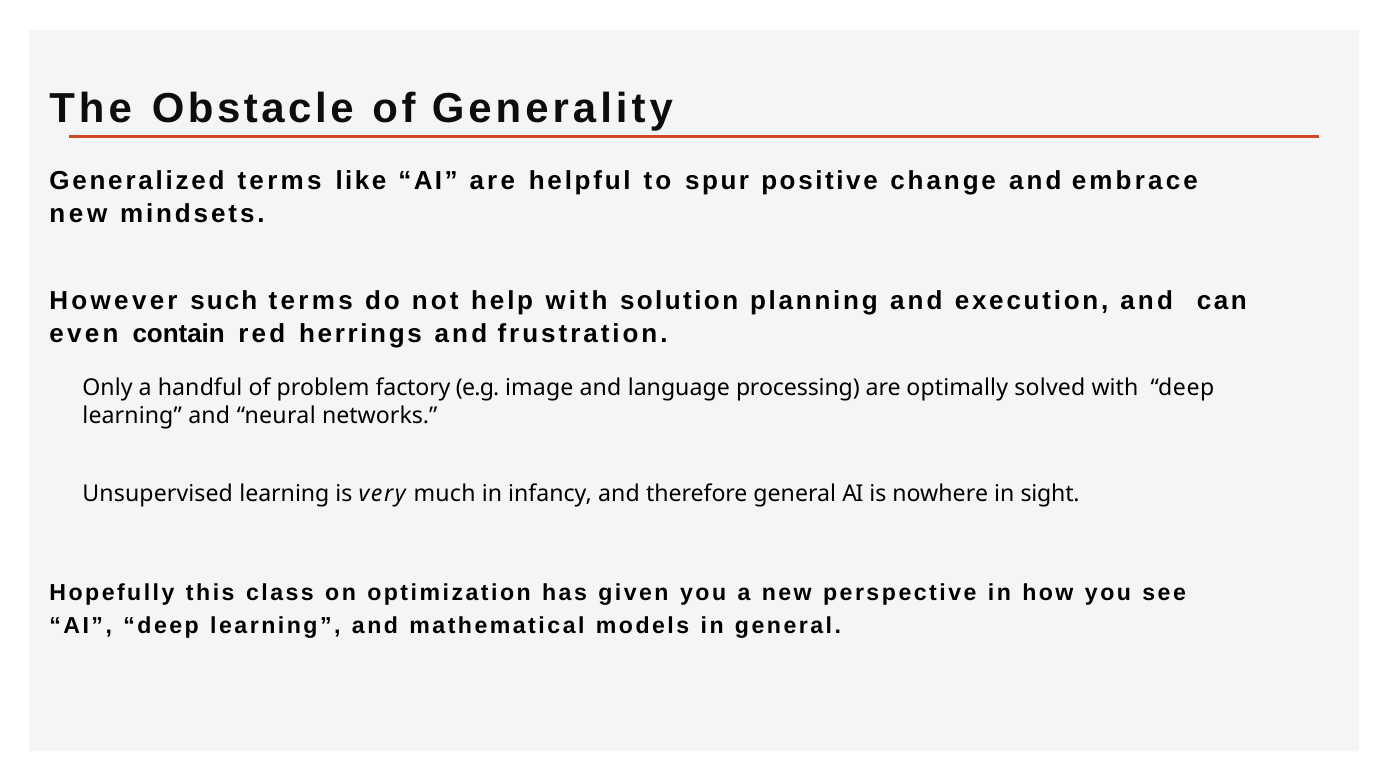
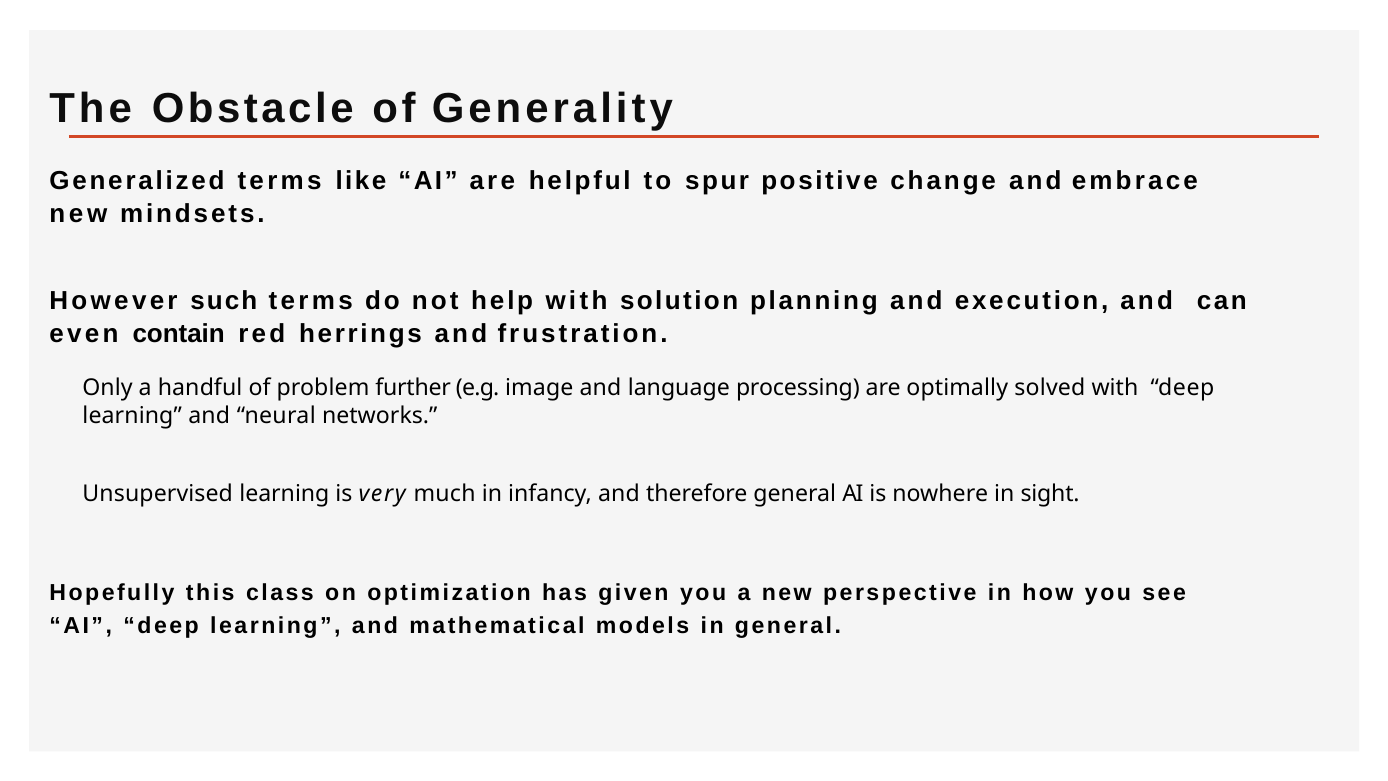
factory: factory -> further (413, 388)
